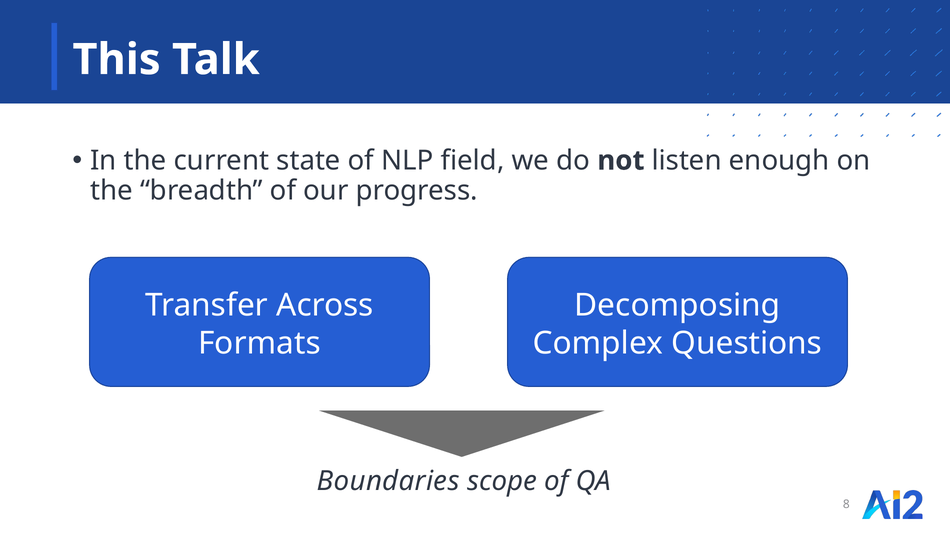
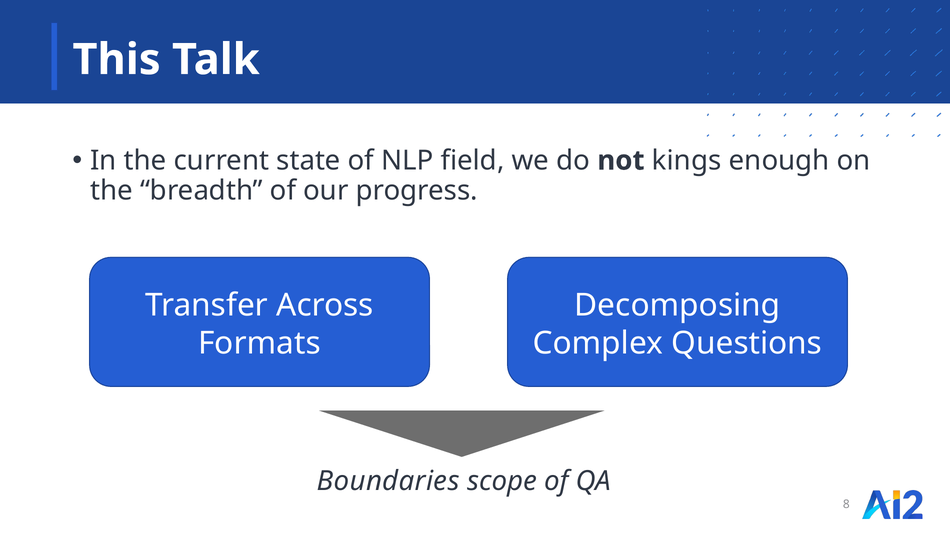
listen: listen -> kings (687, 161)
